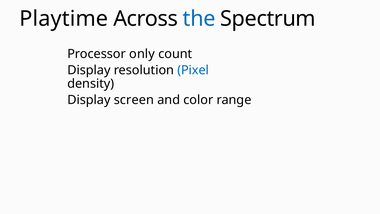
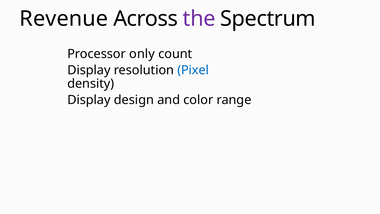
Playtime: Playtime -> Revenue (64, 19)
the colour: blue -> purple (199, 19)
screen: screen -> design (134, 100)
